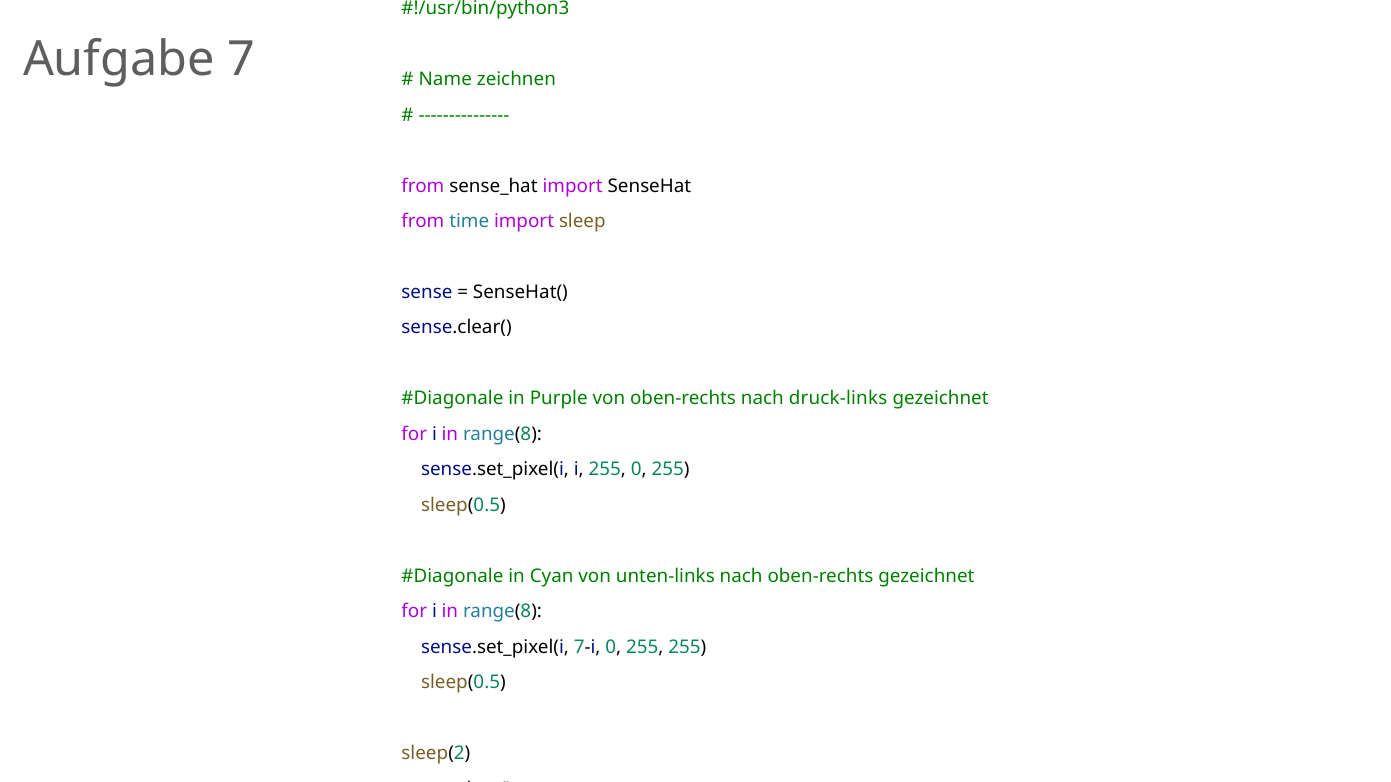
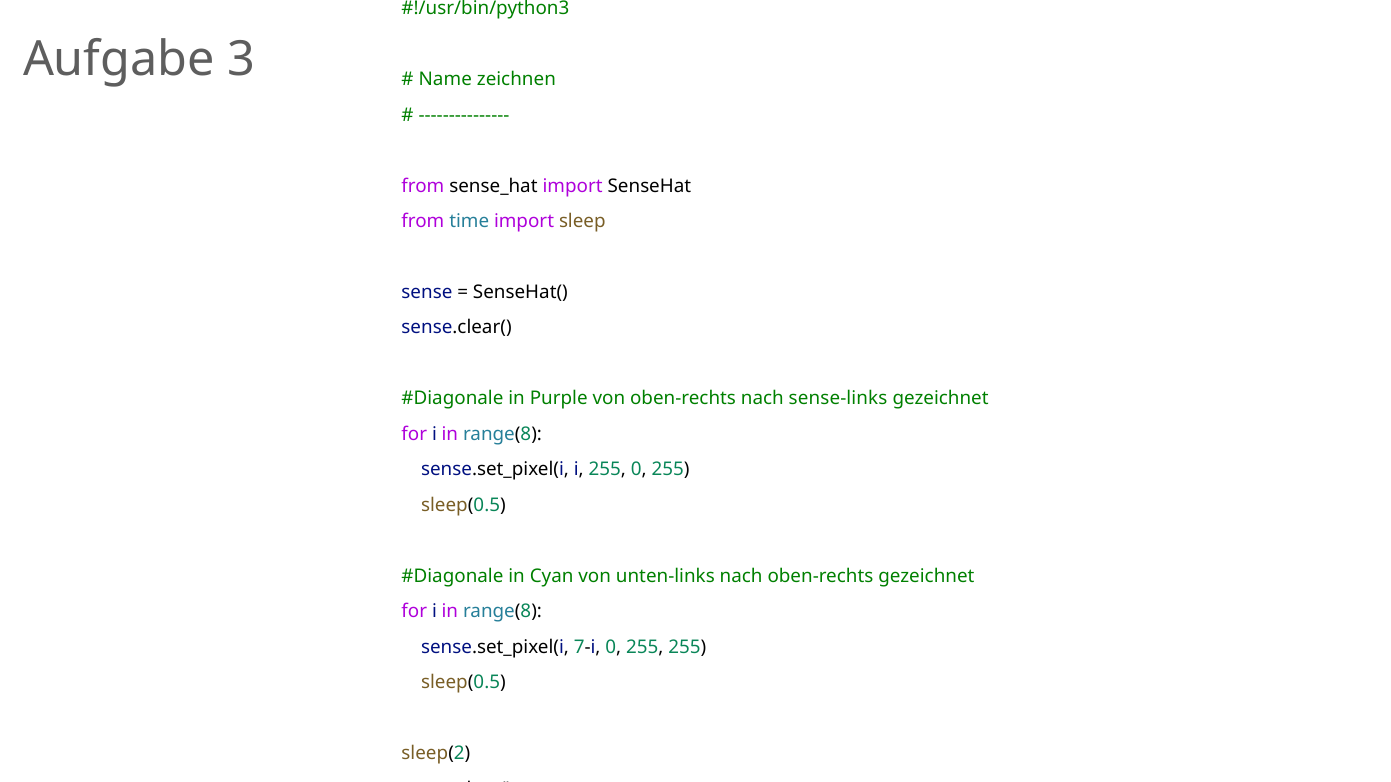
7: 7 -> 3 (241, 59)
druck-links: druck-links -> sense-links (838, 399)
